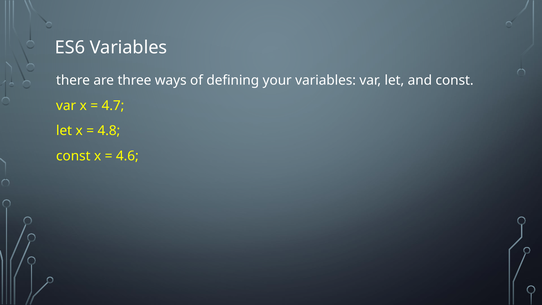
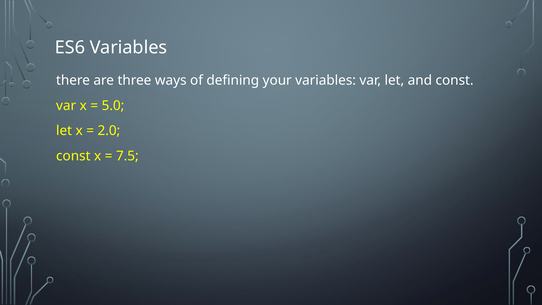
4.7: 4.7 -> 5.0 (113, 105)
4.8: 4.8 -> 2.0 (109, 131)
4.6: 4.6 -> 7.5 (127, 156)
